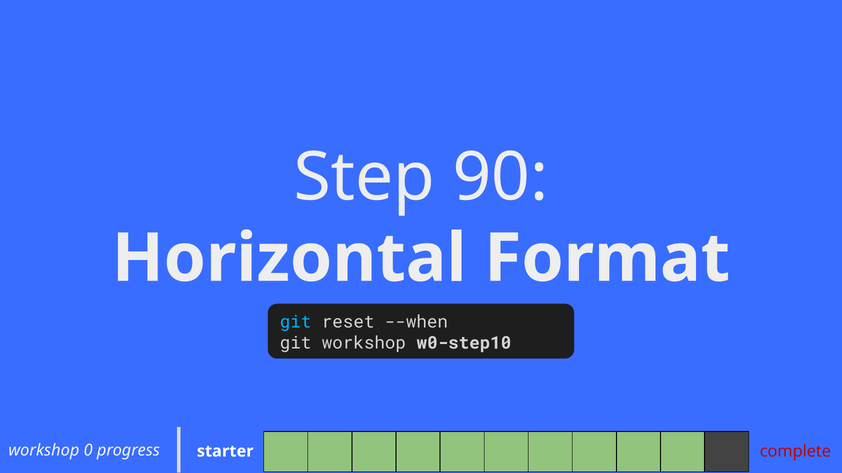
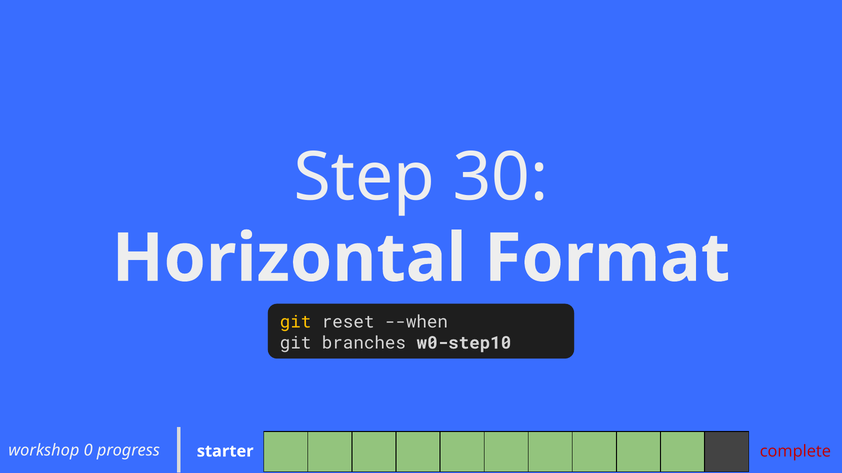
90: 90 -> 30 (500, 177)
git colour: light blue -> yellow (296, 322)
git workshop: workshop -> branches (364, 343)
